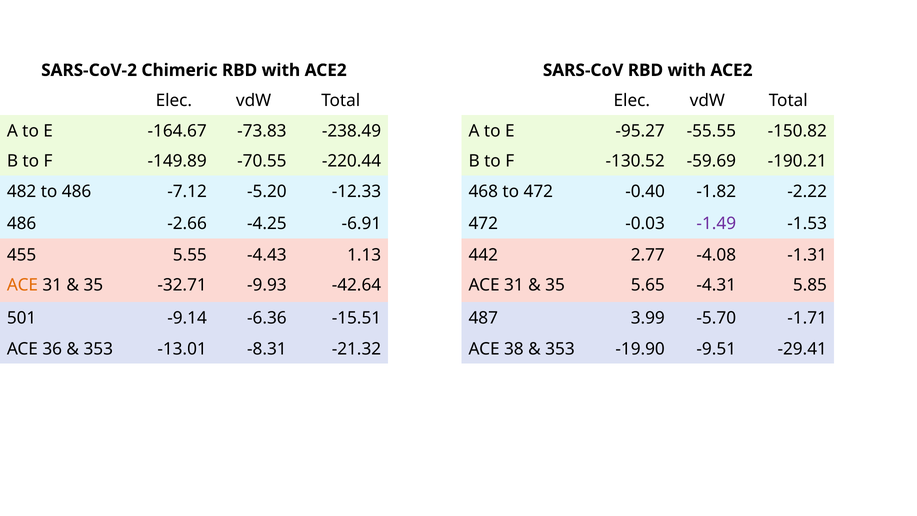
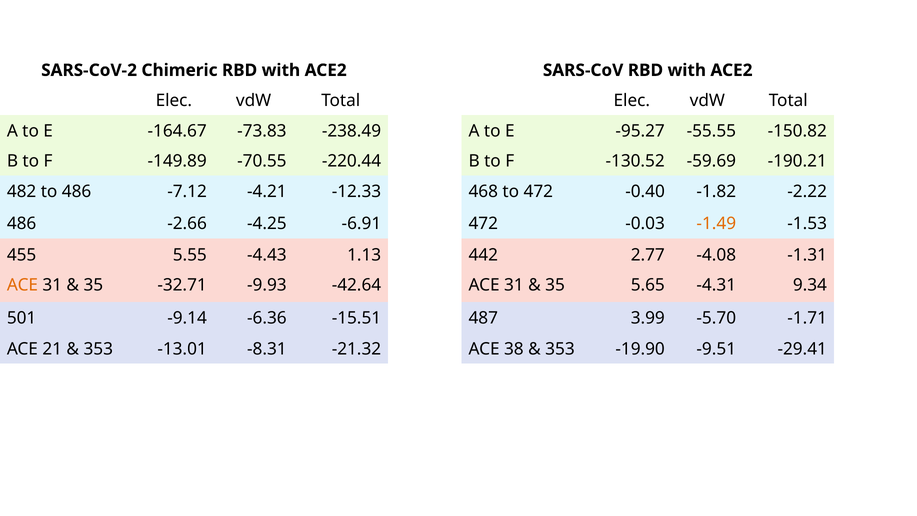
-5.20: -5.20 -> -4.21 (267, 191)
-1.49 colour: purple -> orange (716, 223)
5.85: 5.85 -> 9.34 (810, 285)
36: 36 -> 21 (52, 349)
